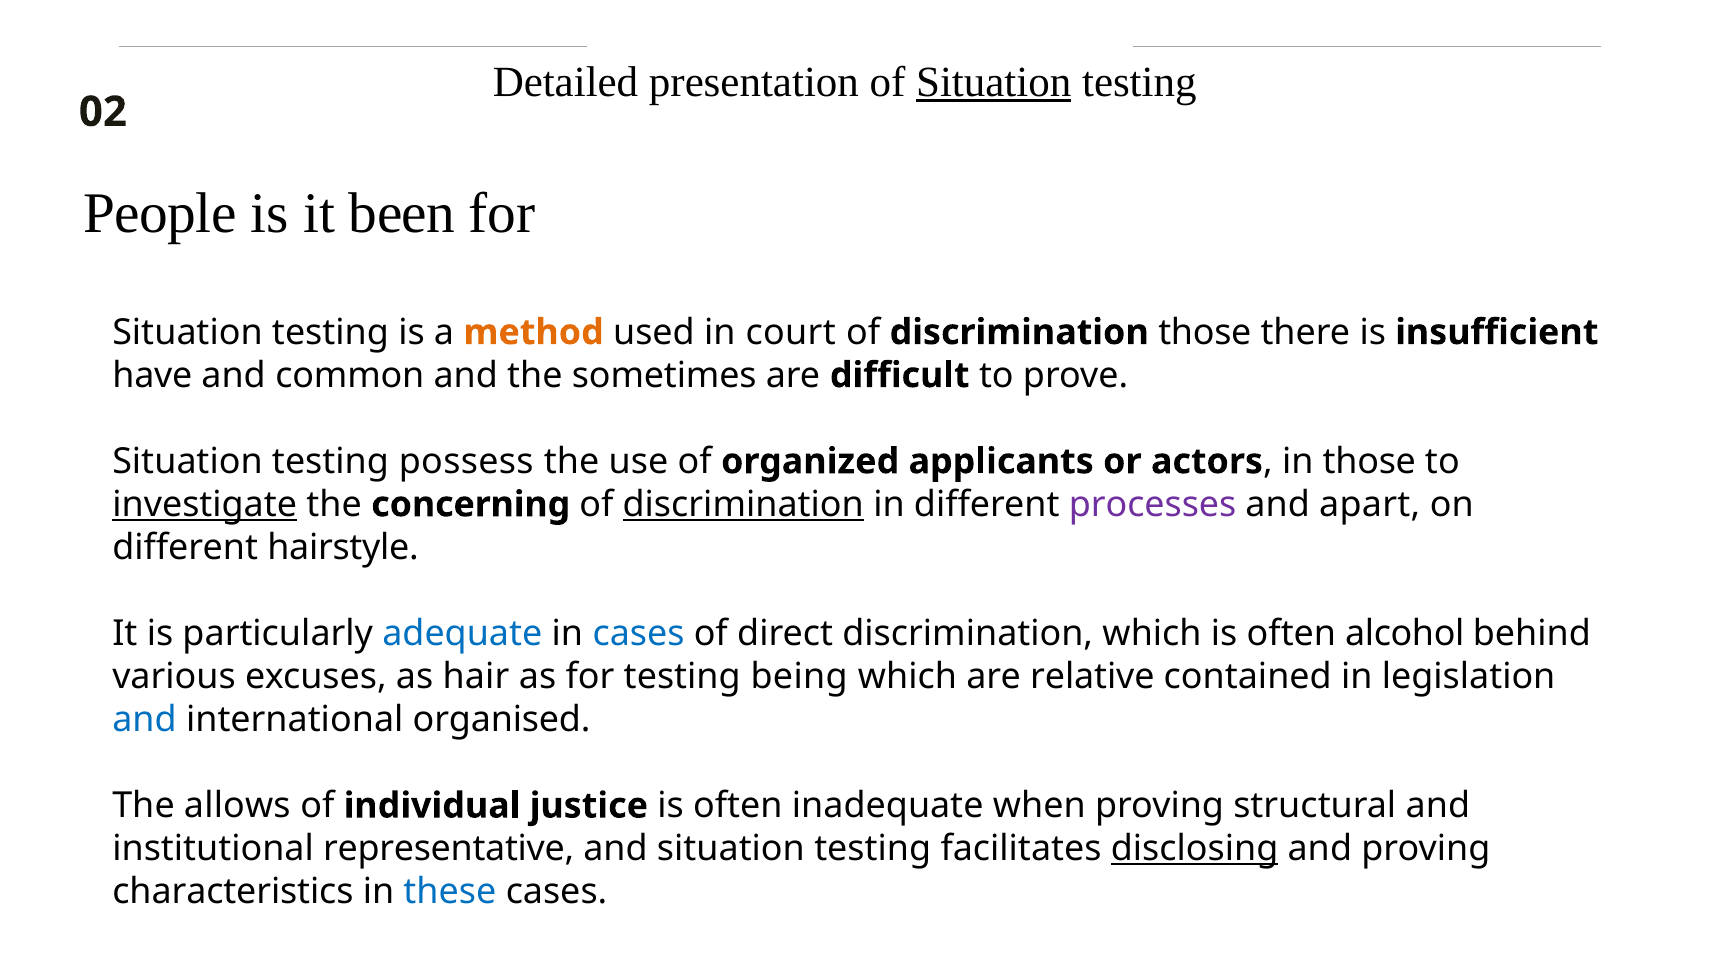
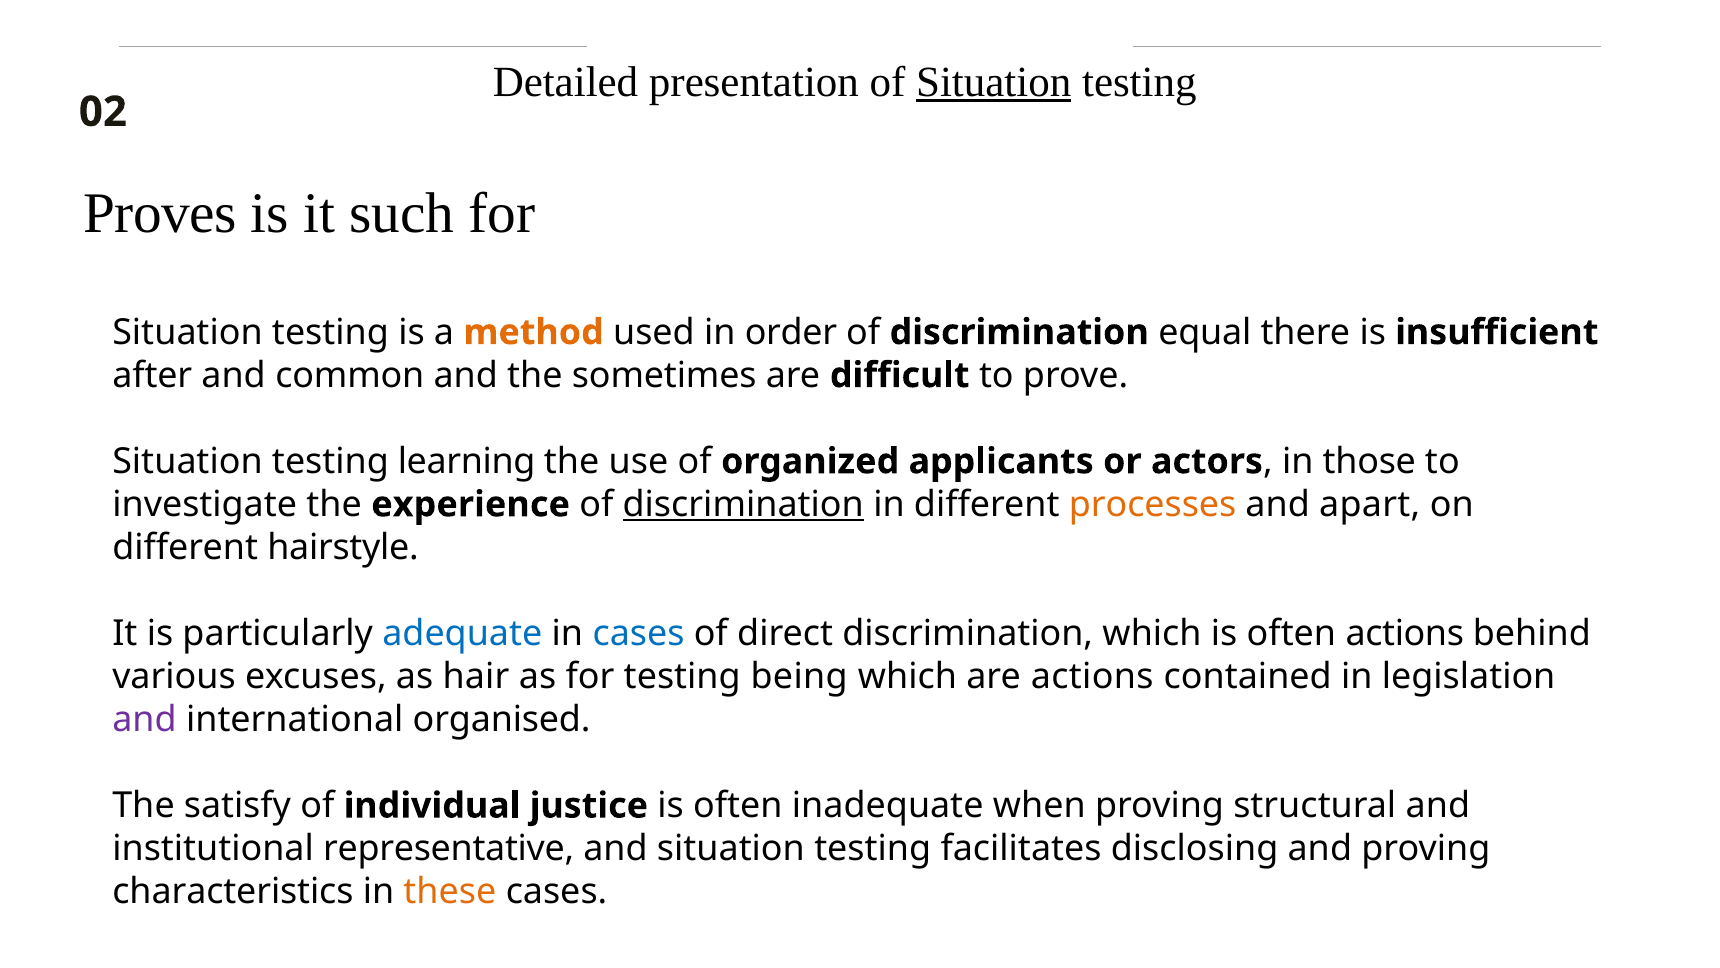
People: People -> Proves (160, 213)
been: been -> such (402, 213)
court: court -> order (791, 332)
discrimination those: those -> equal (1205, 332)
have: have -> after (152, 375)
possess: possess -> learning (467, 461)
investigate underline: present -> none (205, 504)
concerning: concerning -> experience (471, 504)
processes colour: purple -> orange (1153, 504)
often alcohol: alcohol -> actions (1405, 633)
are relative: relative -> actions (1092, 676)
and colour: blue -> purple (145, 719)
allows: allows -> satisfy (237, 805)
disclosing underline: present -> none (1195, 848)
these colour: blue -> orange (450, 891)
